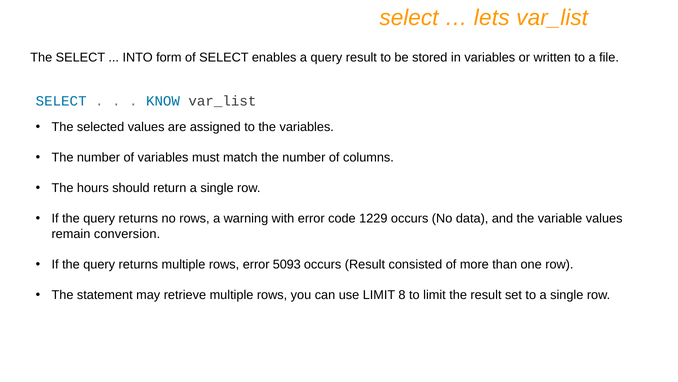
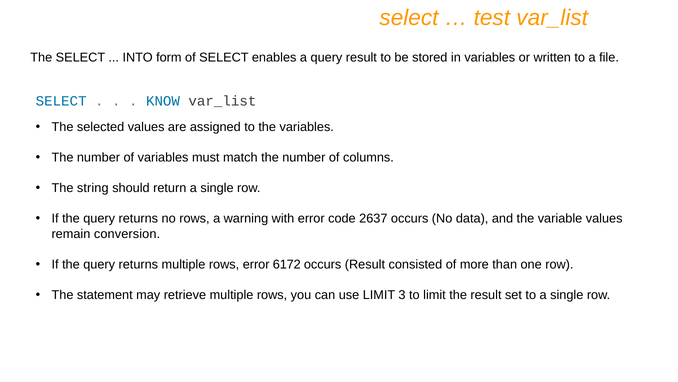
lets: lets -> test (492, 18)
hours: hours -> string (93, 188)
1229: 1229 -> 2637 (373, 218)
5093: 5093 -> 6172 (287, 264)
8: 8 -> 3 (402, 295)
